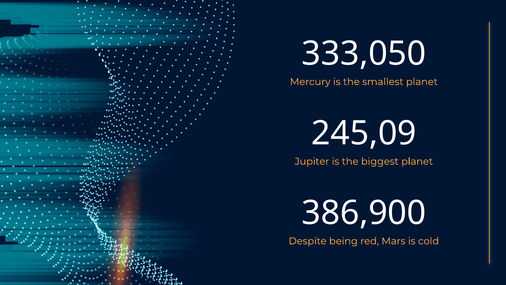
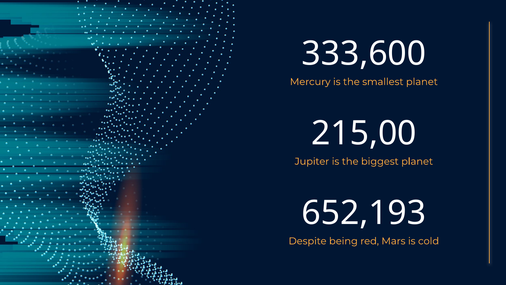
333,050: 333,050 -> 333,600 (364, 54)
245,09: 245,09 -> 215,00 (364, 133)
386,900: 386,900 -> 652,193 (364, 213)
